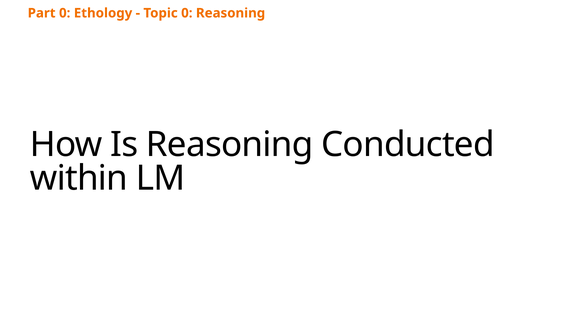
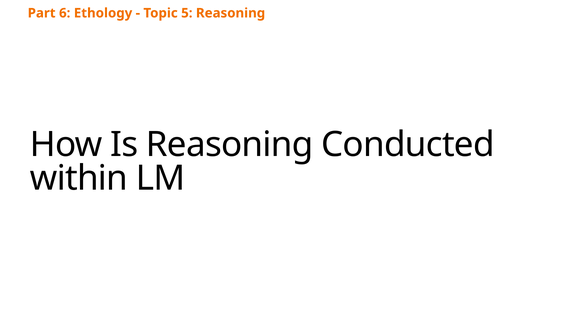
Part 0: 0 -> 6 (65, 13)
Topic 0: 0 -> 5 (187, 13)
